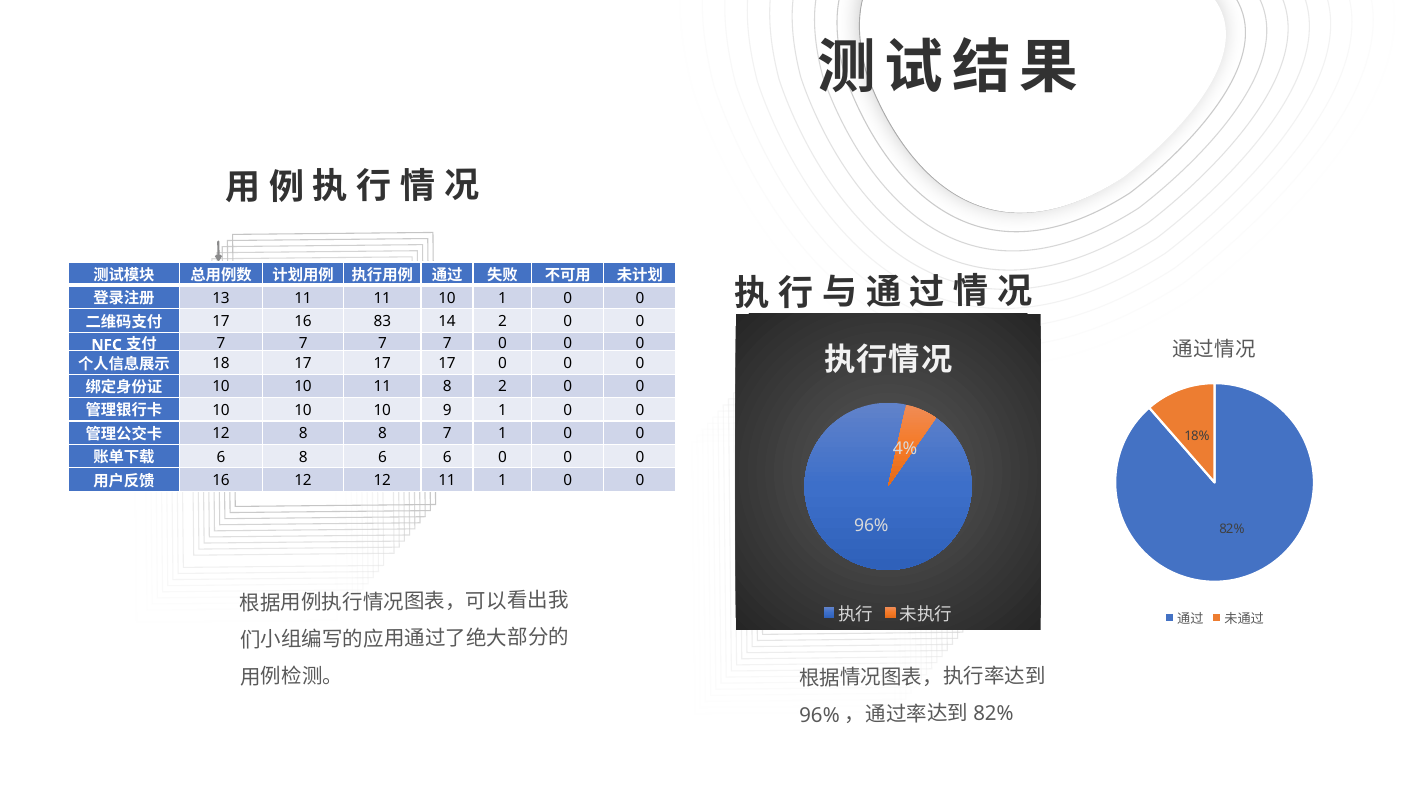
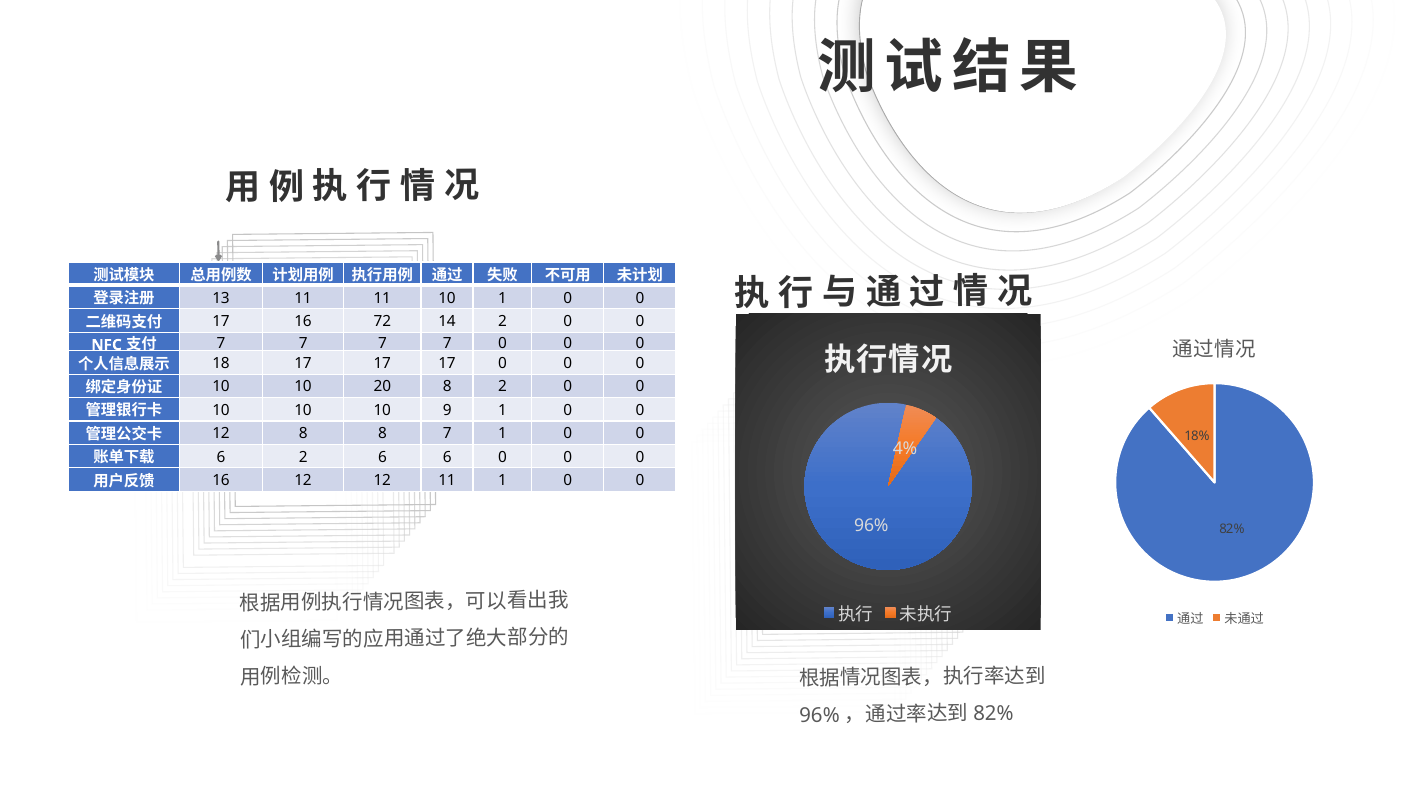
83: 83 -> 72 (382, 322)
10 11: 11 -> 20 (382, 387)
6 8: 8 -> 2 (303, 457)
